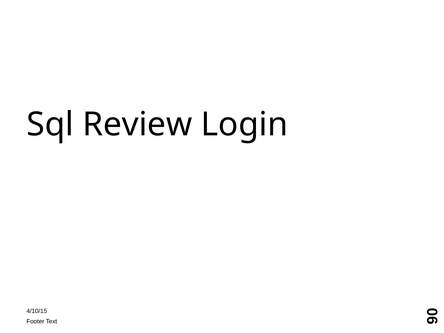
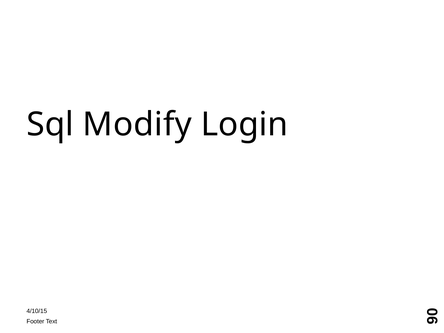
Review: Review -> Modify (137, 124)
